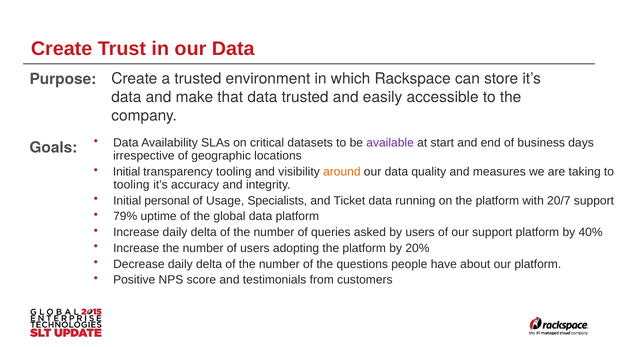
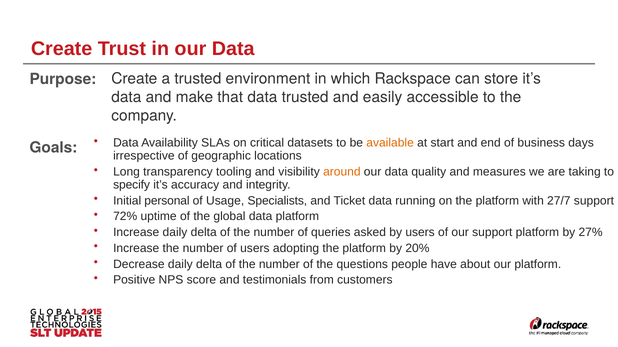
available colour: purple -> orange (390, 143)
Initial: Initial -> Long (127, 172)
tooling: tooling -> specify (132, 185)
20/7: 20/7 -> 27/7 (559, 201)
79%: 79% -> 72% (125, 217)
40%: 40% -> 27% (591, 233)
